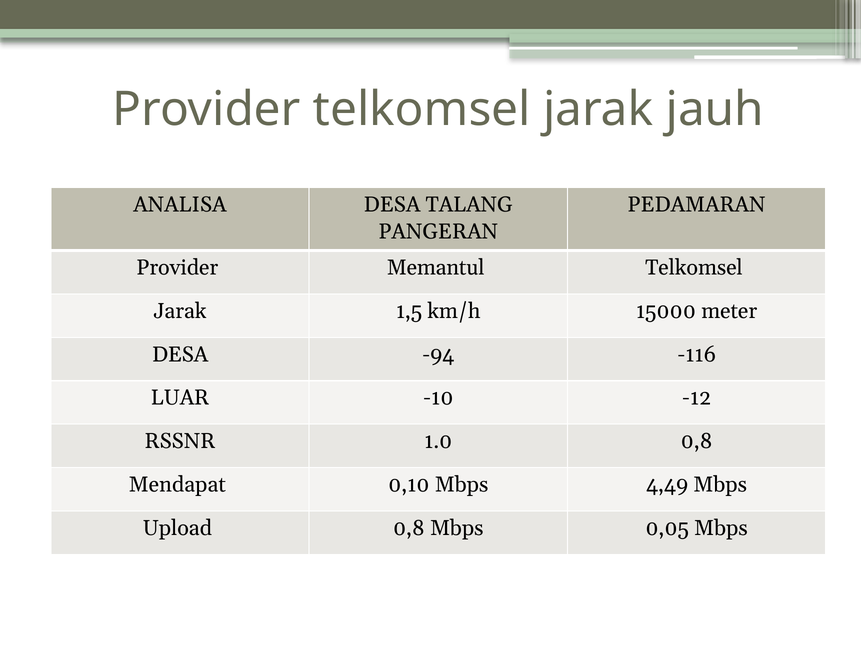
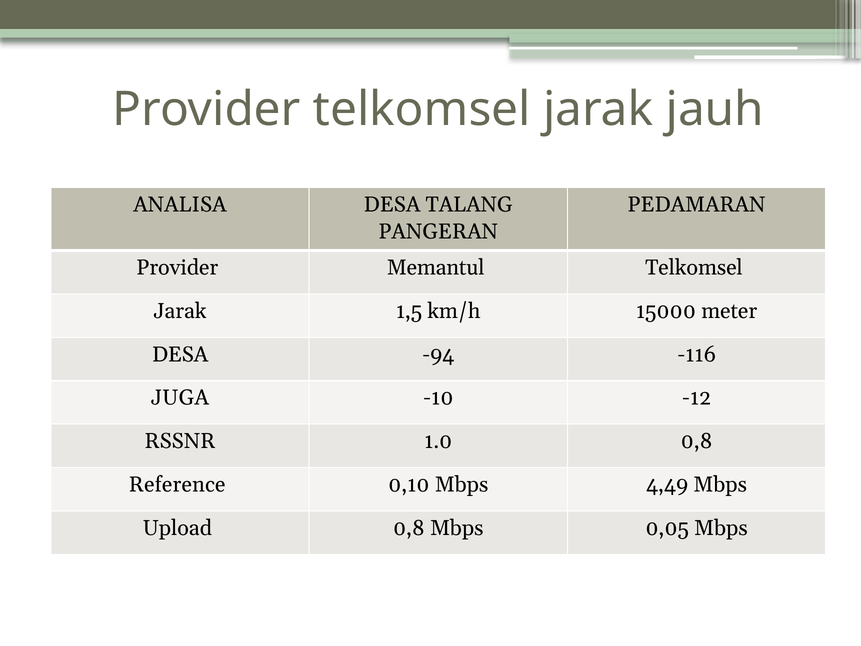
LUAR: LUAR -> JUGA (180, 398)
Mendapat: Mendapat -> Reference (177, 485)
